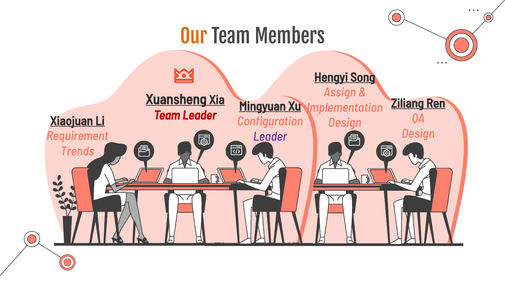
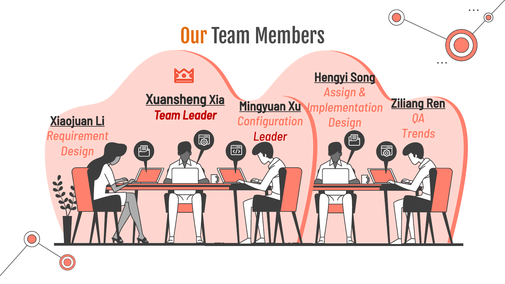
Design: Design -> Trends (418, 134)
Leader colour: purple -> red (270, 137)
Trends: Trends -> Design (77, 151)
